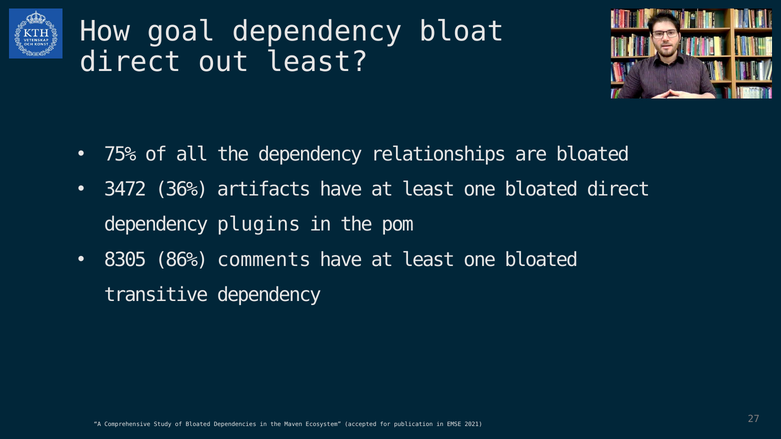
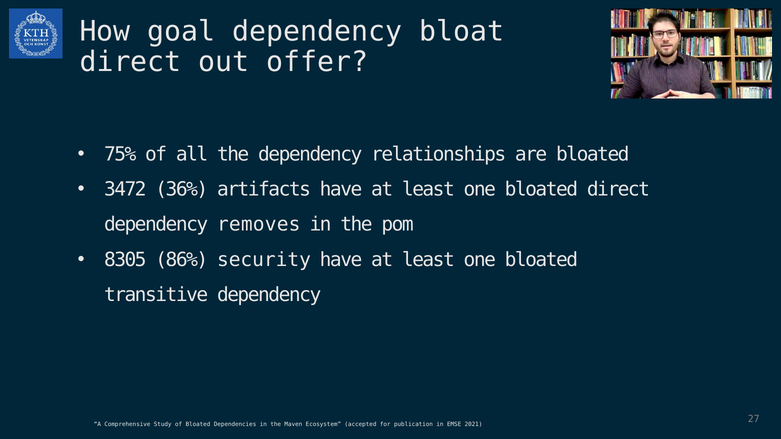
out least: least -> offer (317, 62)
plugins: plugins -> removes (259, 225)
comments: comments -> security (264, 260)
